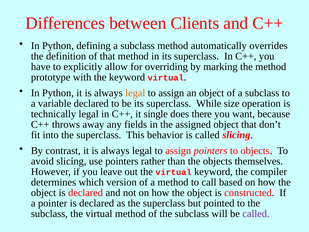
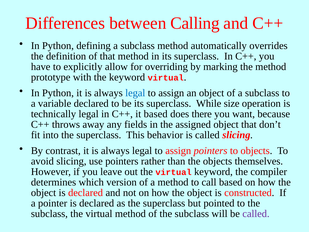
Clients: Clients -> Calling (195, 23)
legal colour: orange -> blue (135, 93)
it single: single -> based (156, 114)
